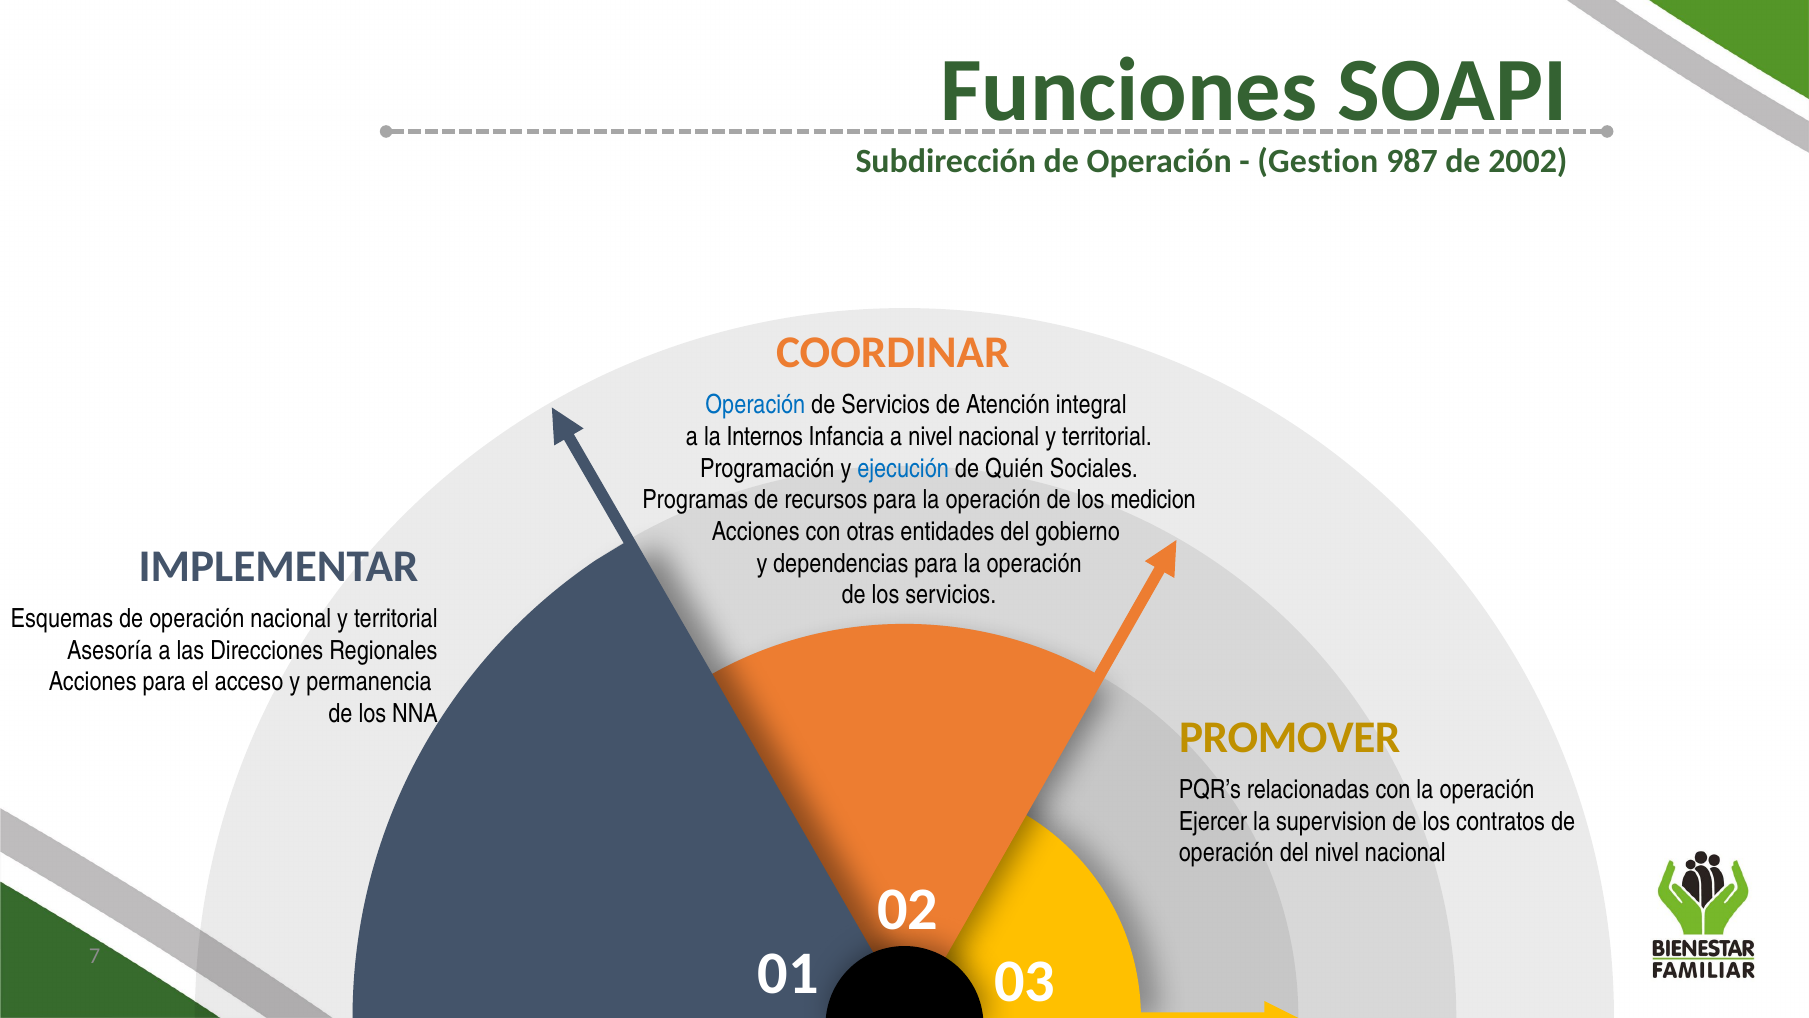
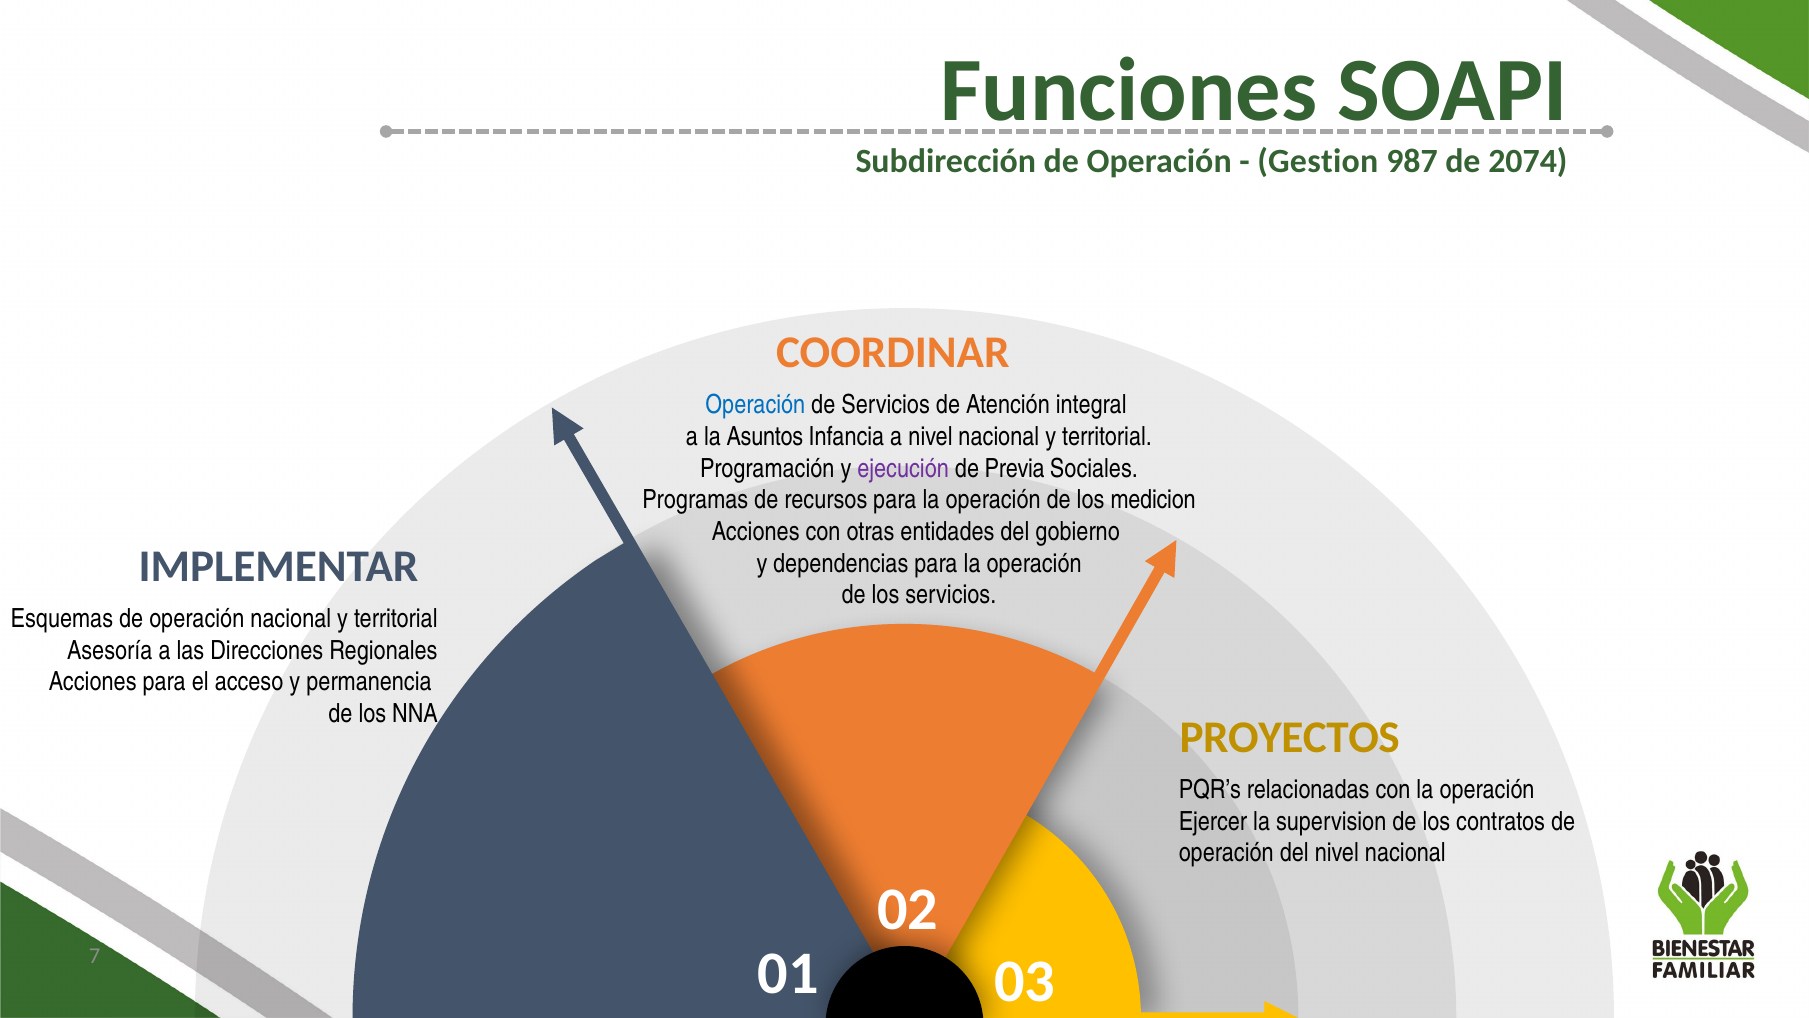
2002: 2002 -> 2074 (1528, 161)
Internos: Internos -> Asuntos (765, 437)
ejecución colour: blue -> purple (903, 468)
Quién: Quién -> Previa (1015, 468)
PROMOVER: PROMOVER -> PROYECTOS (1290, 737)
